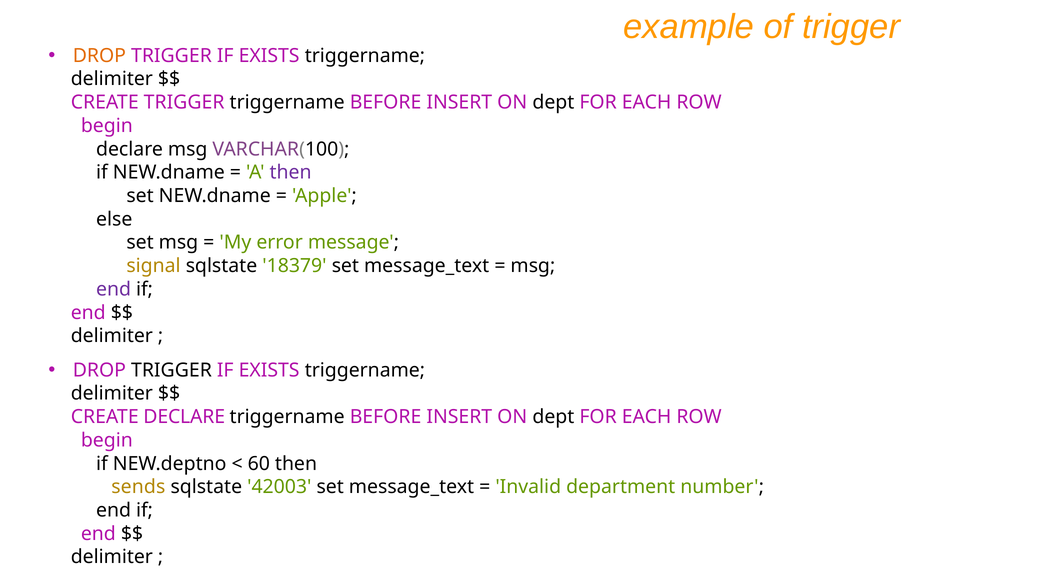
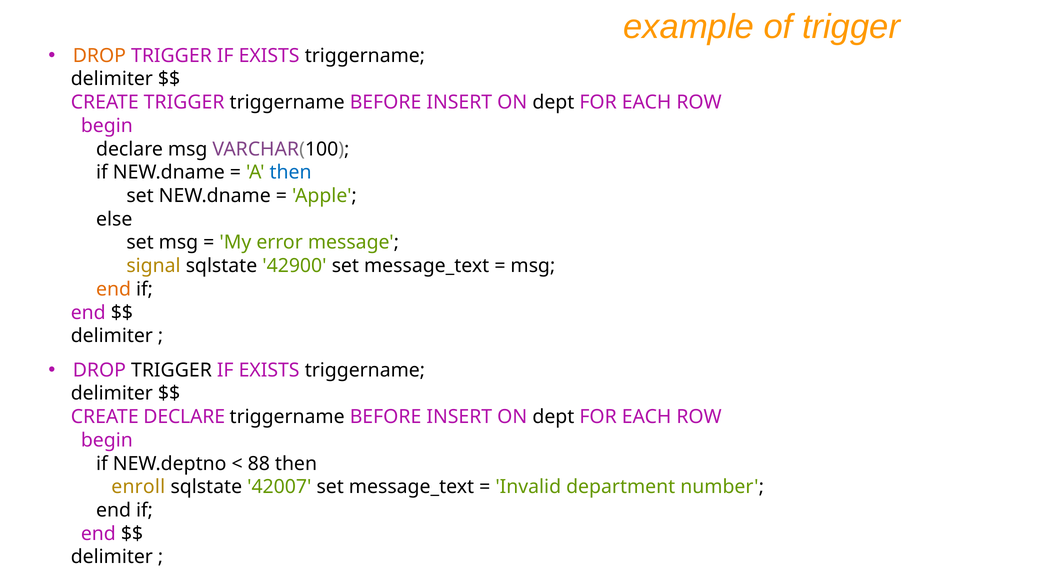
then colour: purple -> blue (291, 172)
18379: 18379 -> 42900 (294, 266)
end colour: purple -> orange (114, 289)
60: 60 -> 88 (259, 463)
sends: sends -> enroll (138, 487)
42003: 42003 -> 42007 (279, 487)
